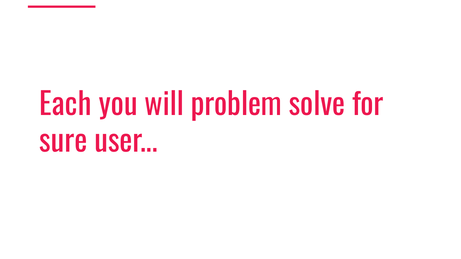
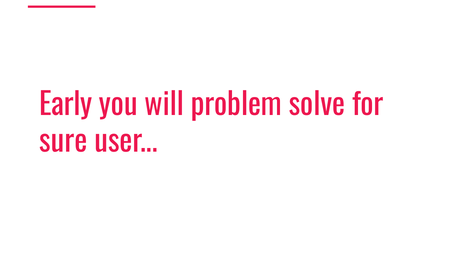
Each: Each -> Early (66, 105)
